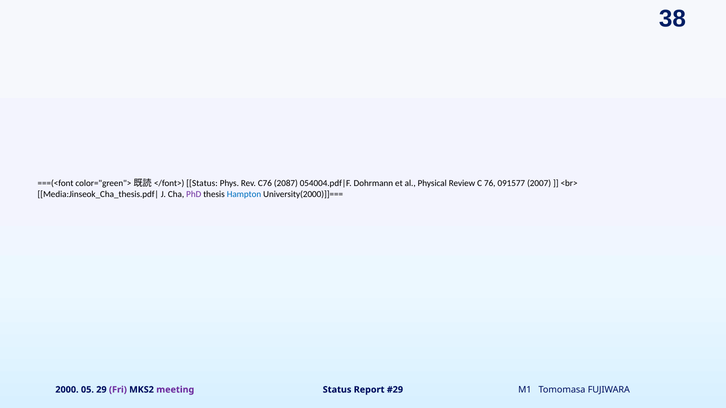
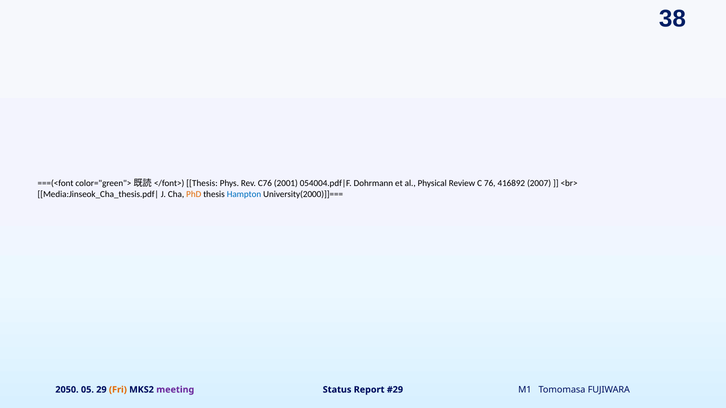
Status: Status -> Thesis (202, 184)
2087: 2087 -> 2001 (286, 184)
091577: 091577 -> 416892 (511, 184)
PhD colour: purple -> orange (194, 194)
2000: 2000 -> 2050 (67, 390)
Fri colour: purple -> orange (118, 390)
